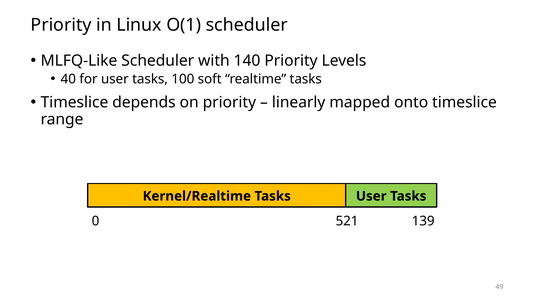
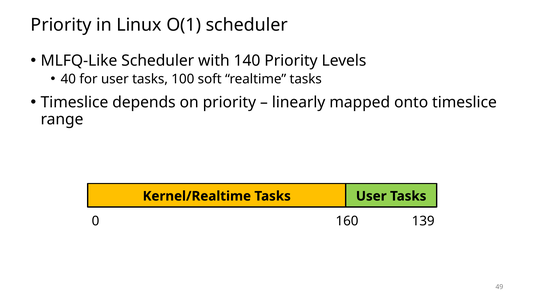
521: 521 -> 160 (347, 221)
